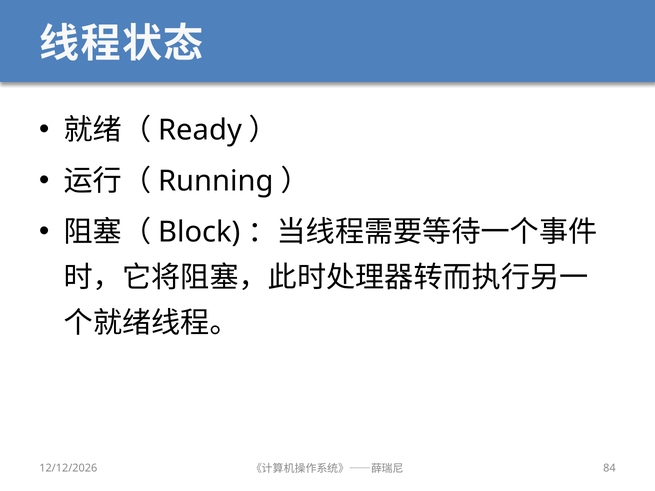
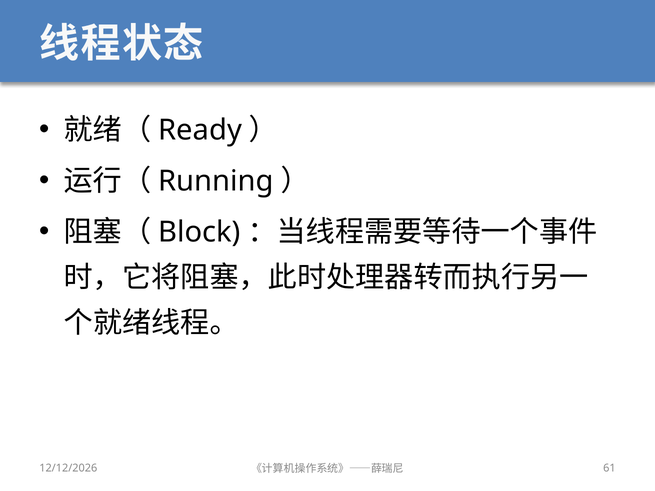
84: 84 -> 61 (609, 468)
